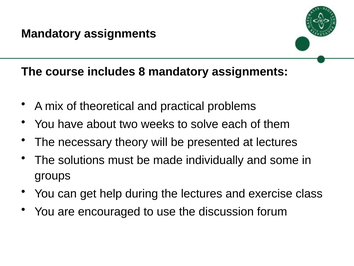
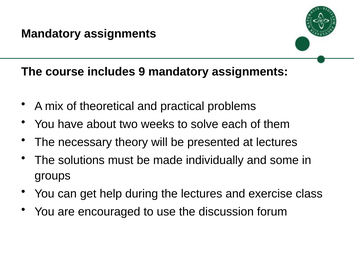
8: 8 -> 9 (142, 72)
